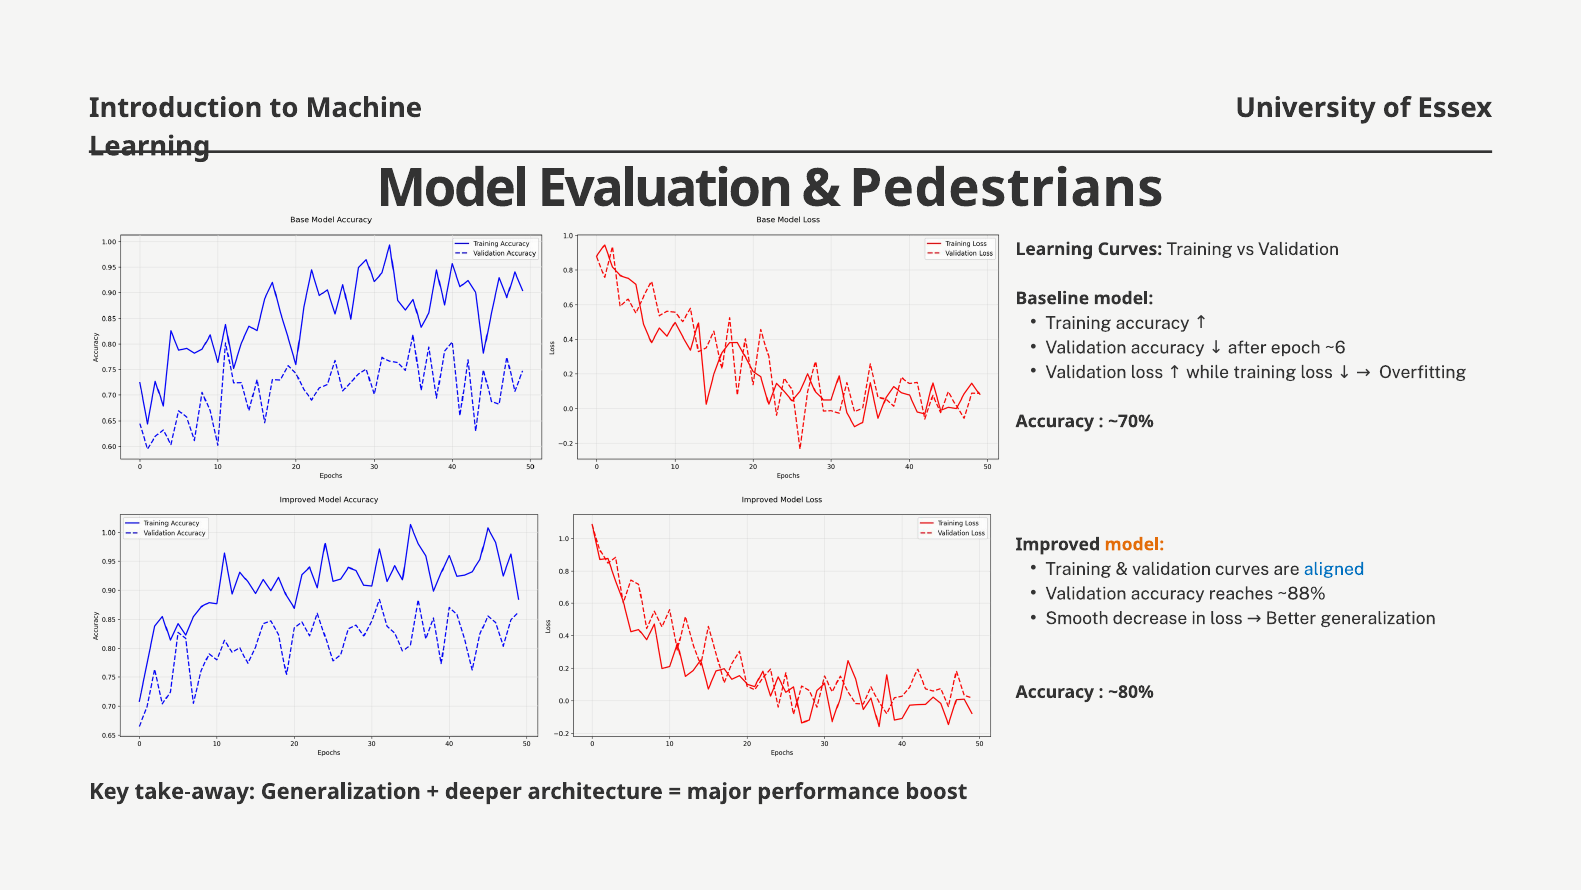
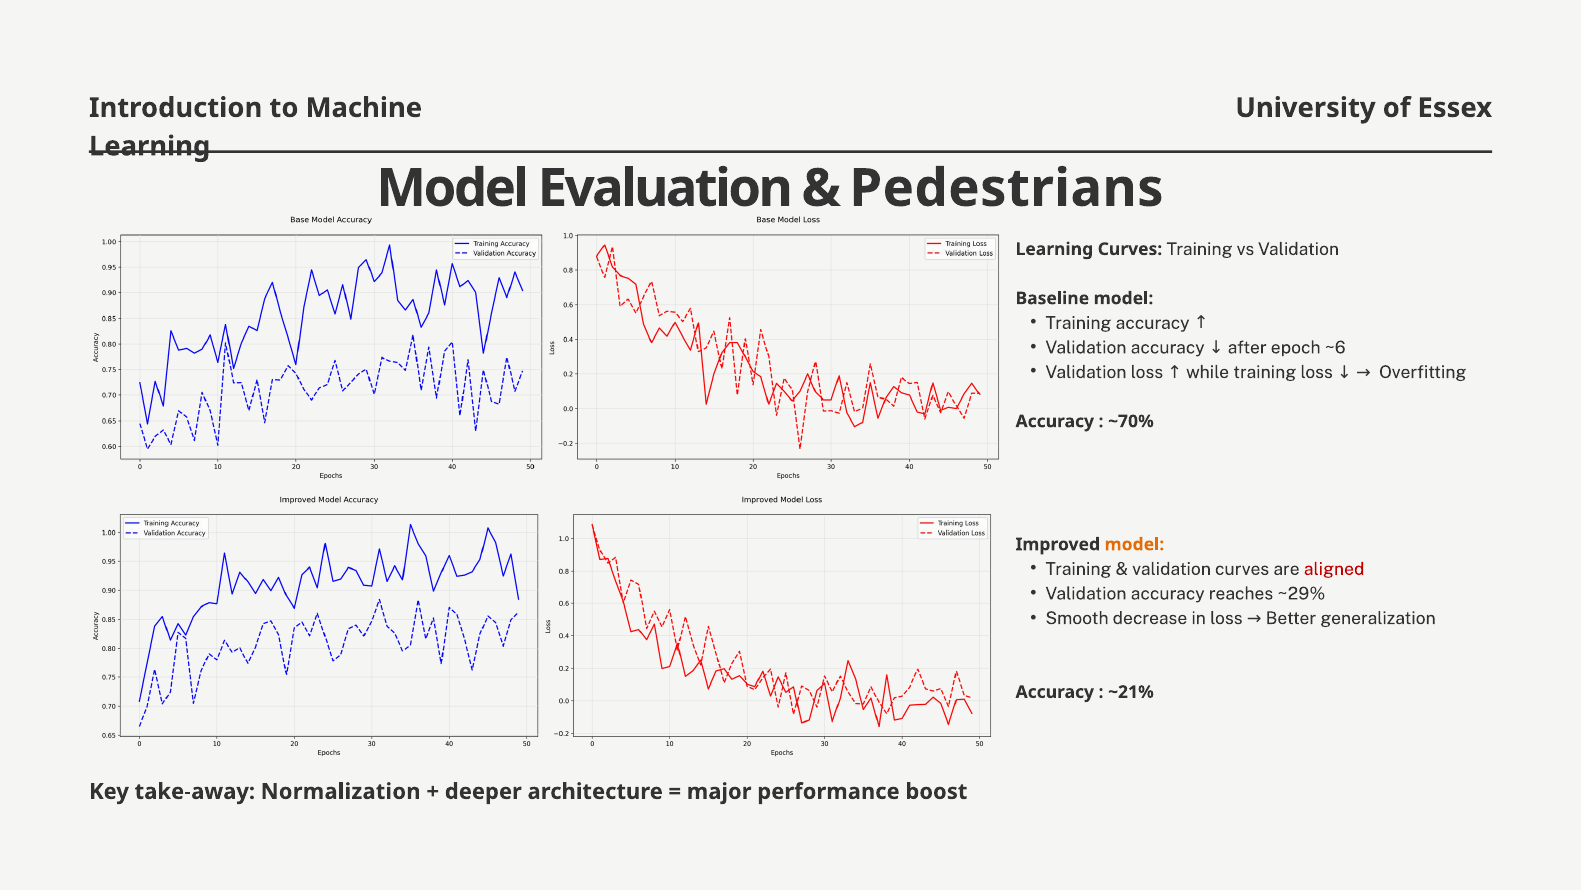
aligned colour: blue -> red (1334, 569)
~88%: ~88% -> ~29% (1301, 593)
~80%: ~80% -> ~21% (1131, 692)
take-away Generalization: Generalization -> Normalization (341, 791)
